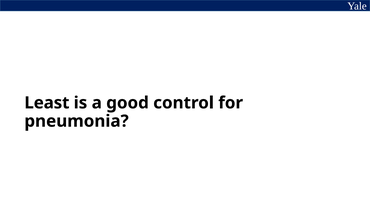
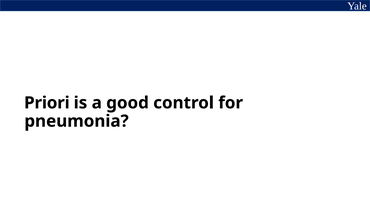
Least: Least -> Priori (47, 103)
